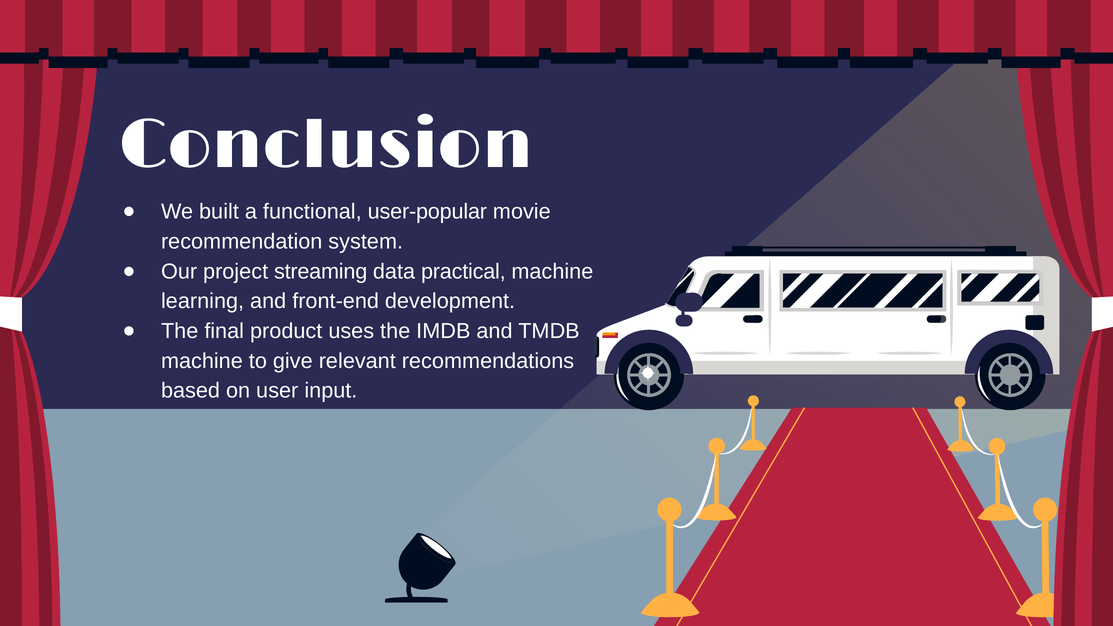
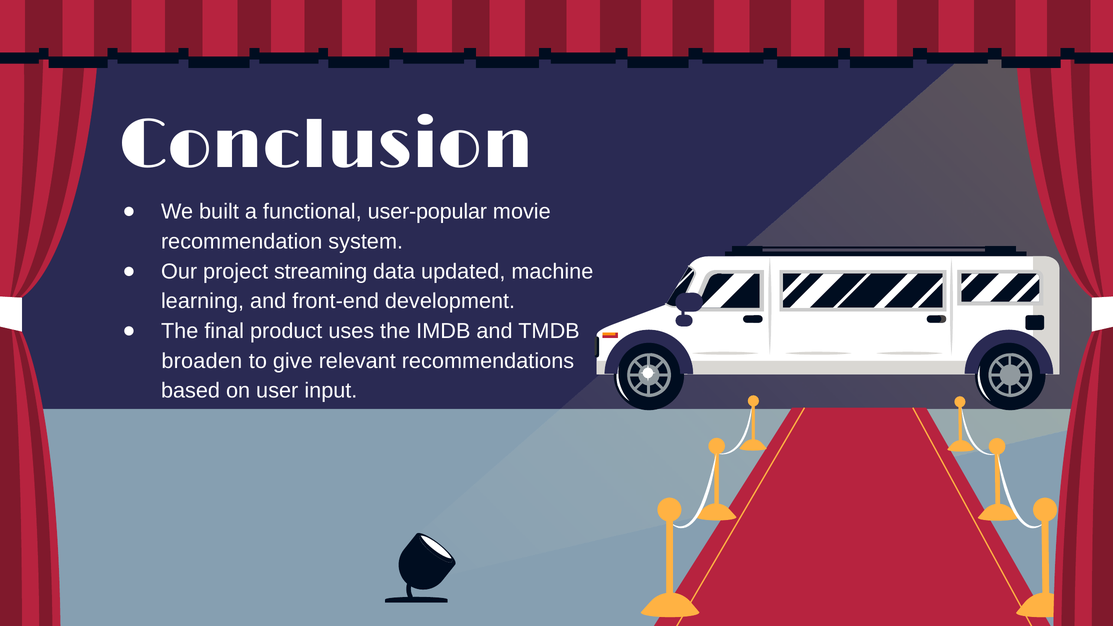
practical: practical -> updated (463, 272)
machine: machine -> broaden (202, 361)
